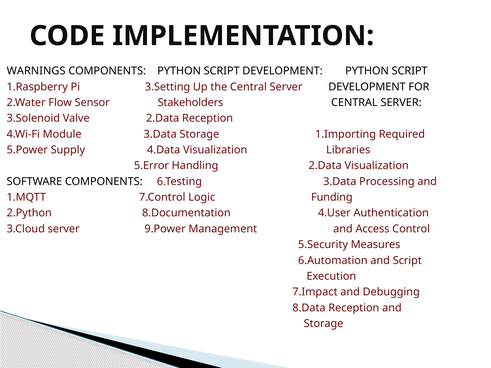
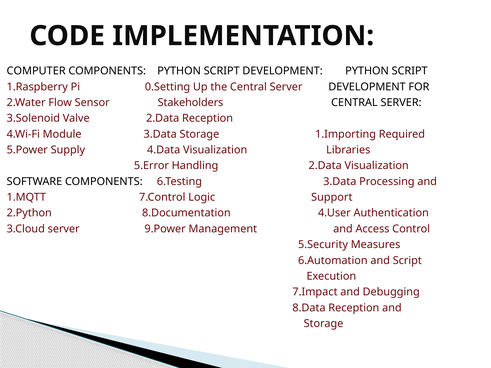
WARNINGS: WARNINGS -> COMPUTER (36, 71)
3.Setting: 3.Setting -> 0.Setting (168, 87)
Funding: Funding -> Support (332, 197)
